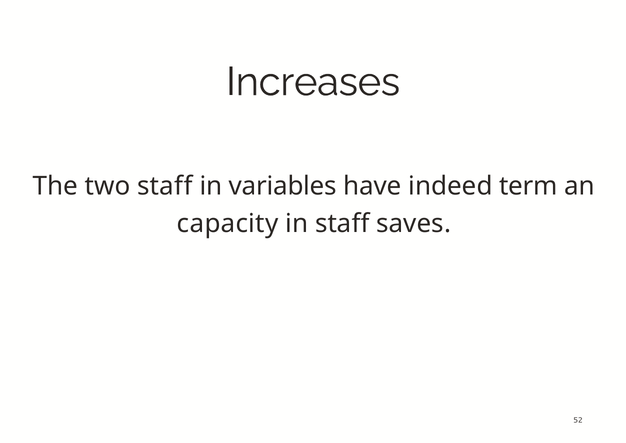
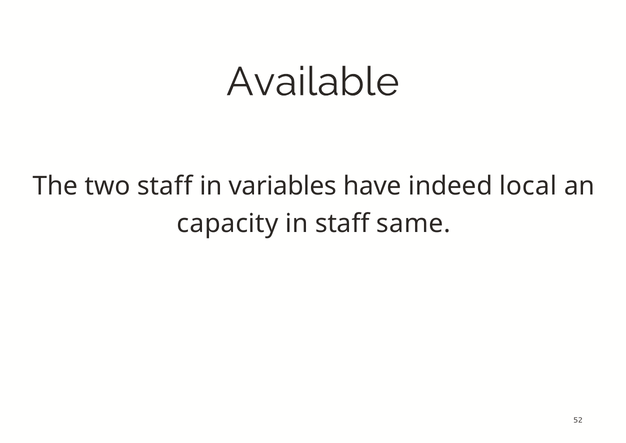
Increases: Increases -> Available (313, 82)
term: term -> local (528, 186)
saves: saves -> same (413, 224)
